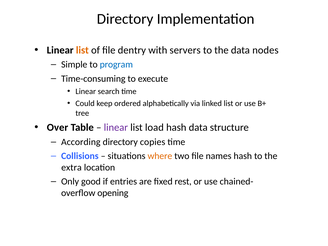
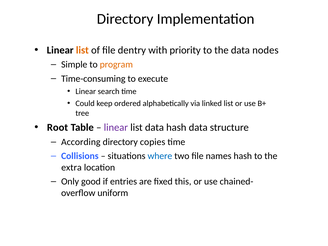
servers: servers -> priority (185, 50)
program colour: blue -> orange (116, 65)
Over: Over -> Root (58, 127)
list load: load -> data (154, 127)
where colour: orange -> blue (160, 156)
rest: rest -> this (183, 182)
opening: opening -> uniform (113, 193)
